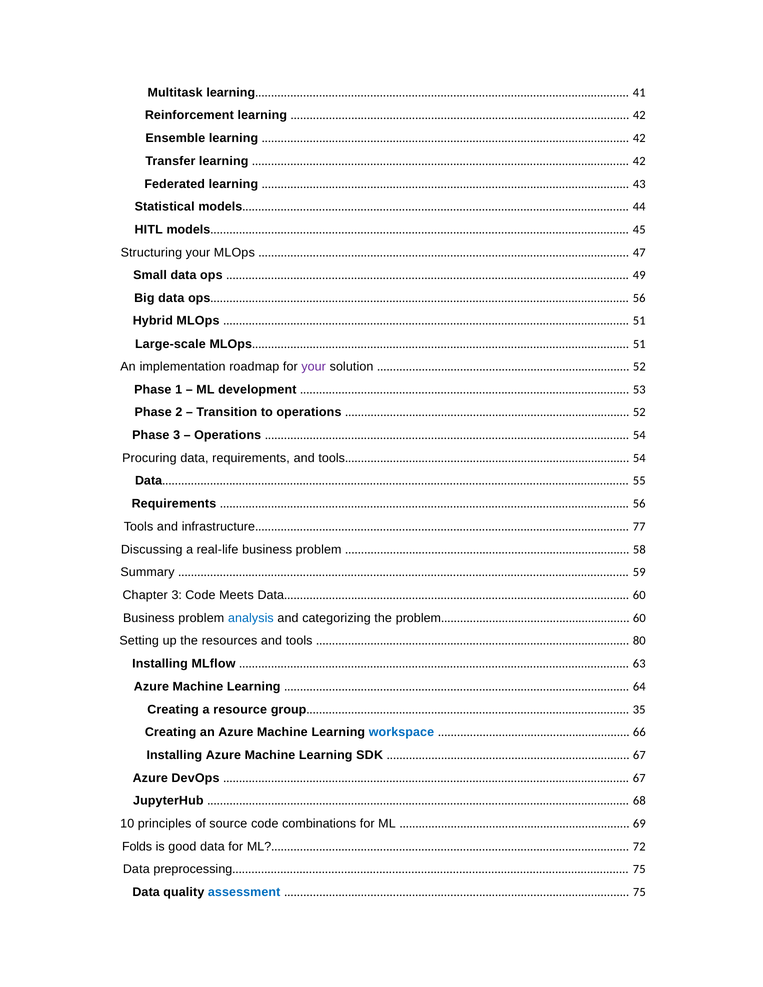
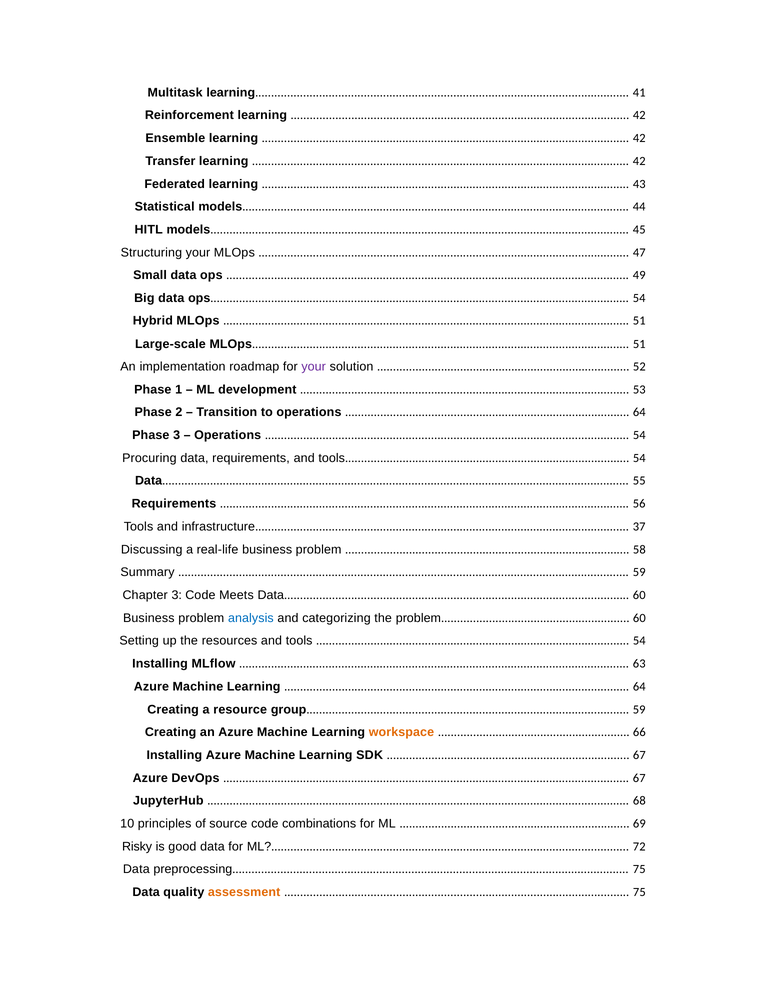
56: 56 -> 54 (639, 298)
52: 52 -> 64 (639, 413)
77: 77 -> 37 (639, 527)
80: 80 -> 54 (639, 641)
35: 35 -> 59 (639, 710)
workspace colour: blue -> orange (401, 733)
Folds: Folds -> Risky (137, 847)
assessment colour: blue -> orange (244, 893)
